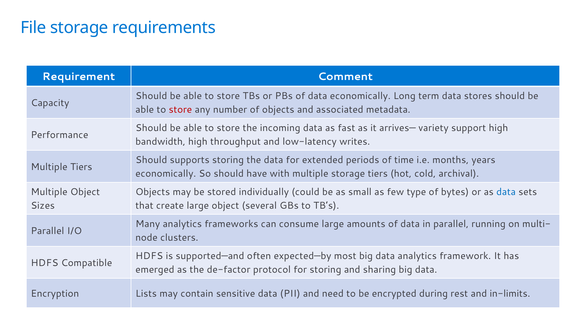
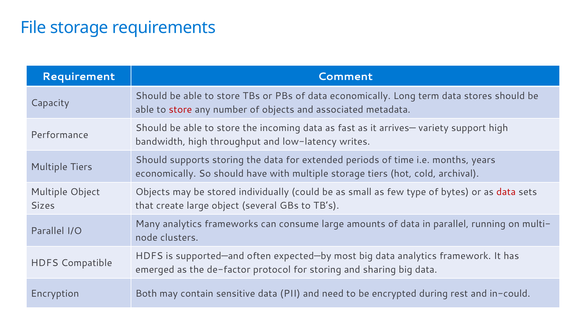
data colour: blue -> red (506, 192)
Lists: Lists -> Both (146, 293)
in-limits: in-limits -> in-could (510, 293)
